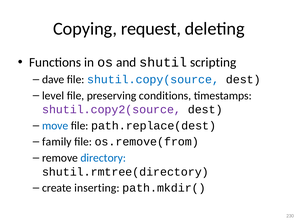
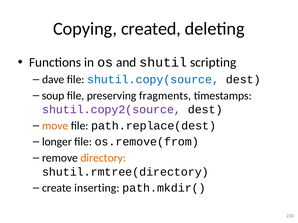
request: request -> created (151, 29)
level: level -> soup (53, 96)
conditions: conditions -> fragments (165, 96)
move colour: blue -> orange (55, 126)
family: family -> longer (57, 142)
directory colour: blue -> orange (103, 158)
